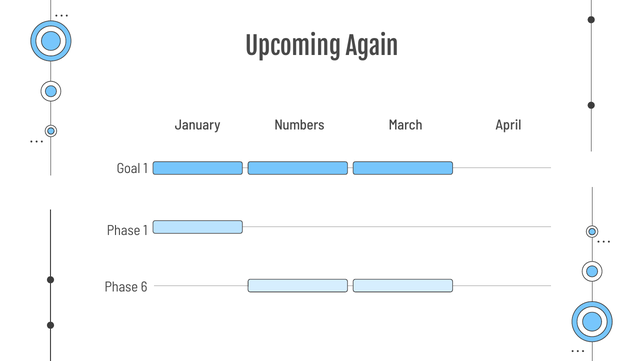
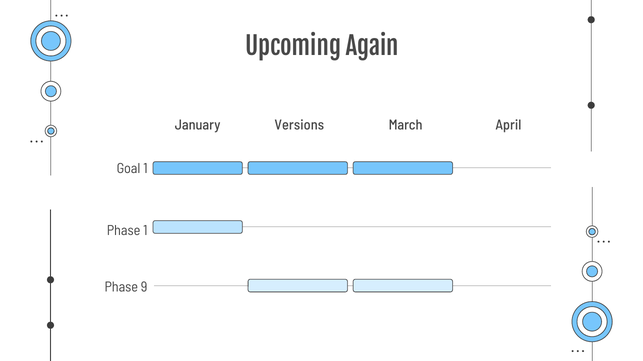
Numbers: Numbers -> Versions (299, 125)
6: 6 -> 9 (144, 288)
